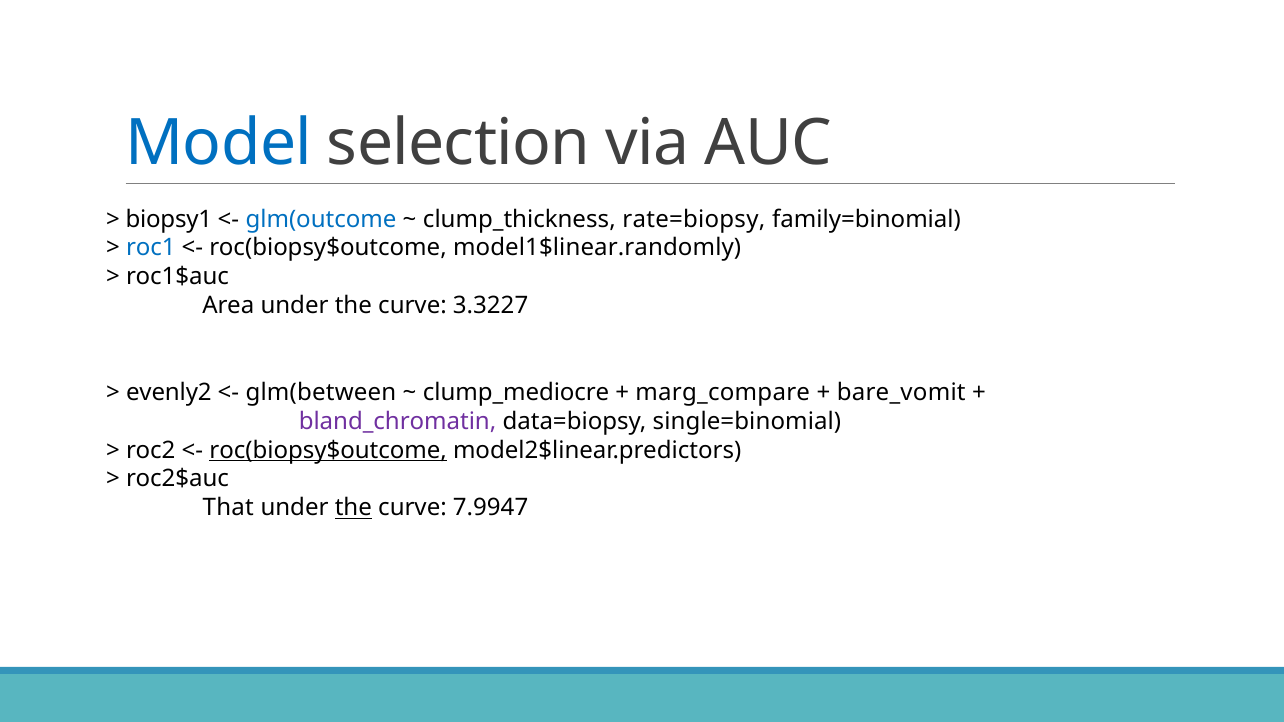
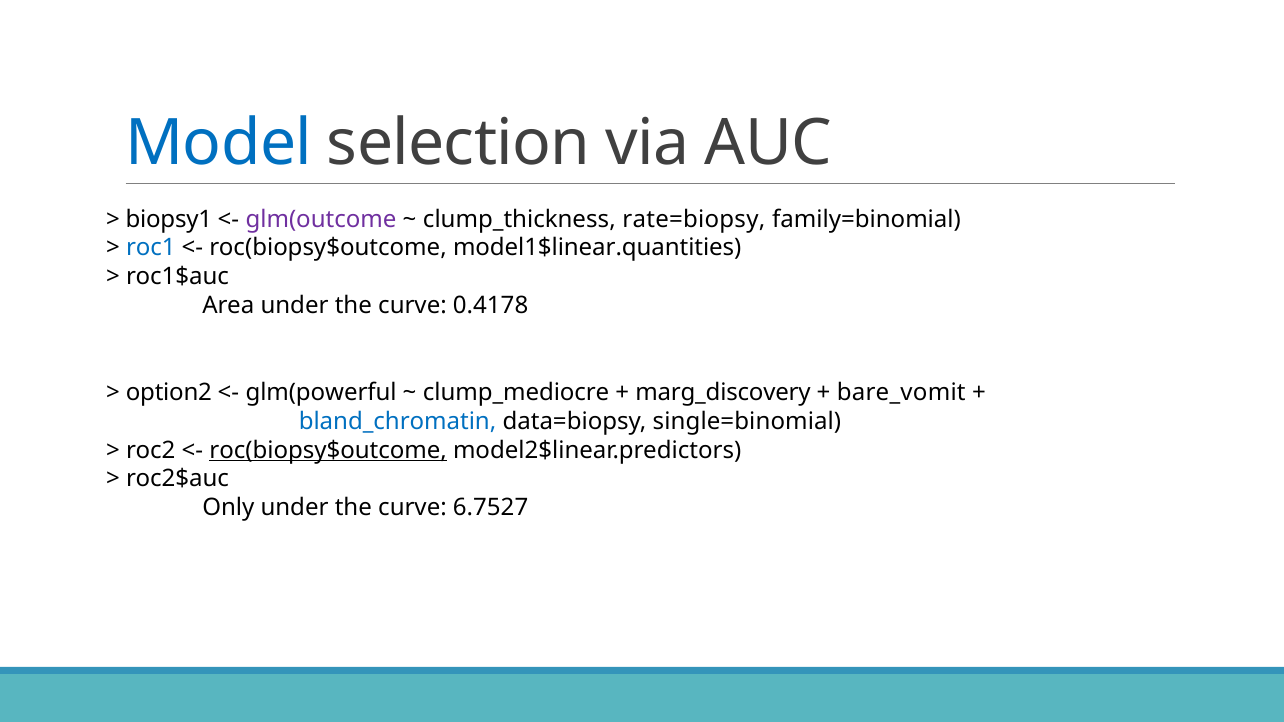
glm(outcome colour: blue -> purple (321, 219)
model1$linear.randomly: model1$linear.randomly -> model1$linear.quantities (597, 248)
3.3227: 3.3227 -> 0.4178 (491, 306)
evenly2: evenly2 -> option2 (169, 393)
glm(between: glm(between -> glm(powerful (321, 393)
marg_compare: marg_compare -> marg_discovery (723, 393)
bland_chromatin colour: purple -> blue (398, 421)
That: That -> Only (228, 508)
the underline: present -> none (353, 508)
7.9947: 7.9947 -> 6.7527 (491, 508)
